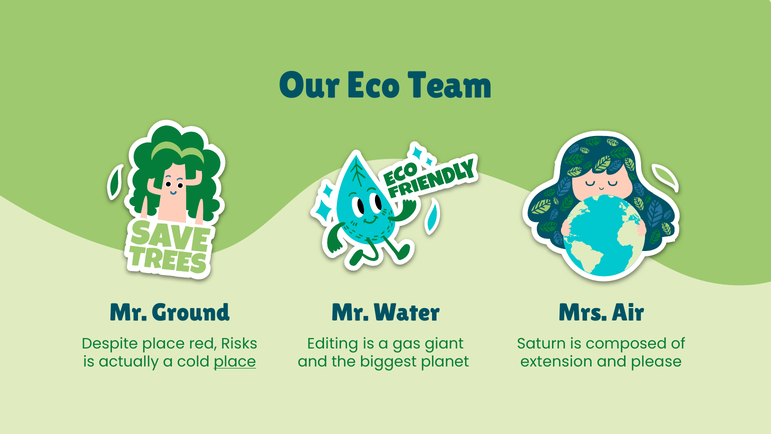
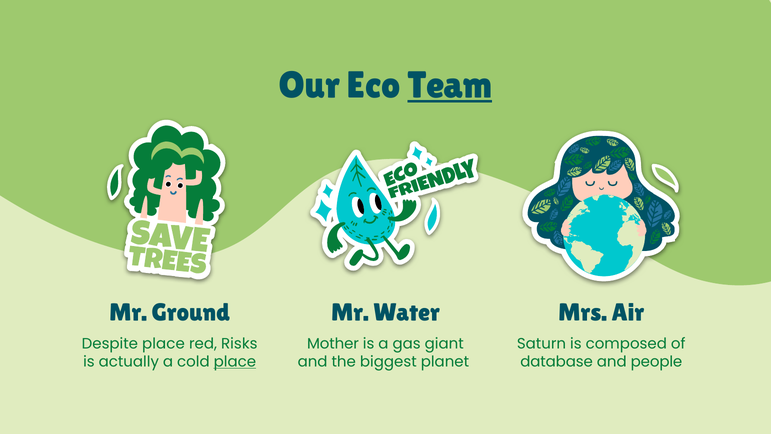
Team underline: none -> present (450, 85)
Editing: Editing -> Mother (333, 344)
extension: extension -> database (557, 362)
please: please -> people (656, 362)
